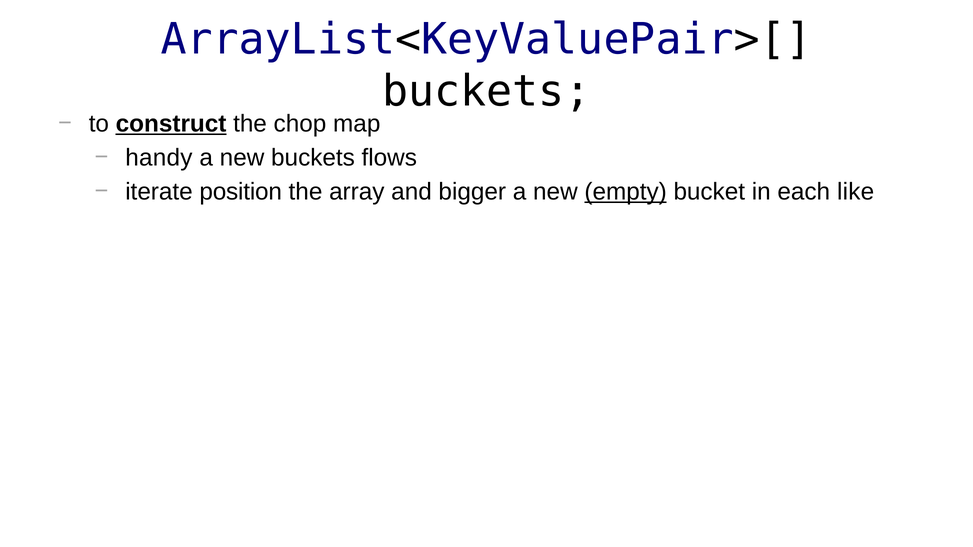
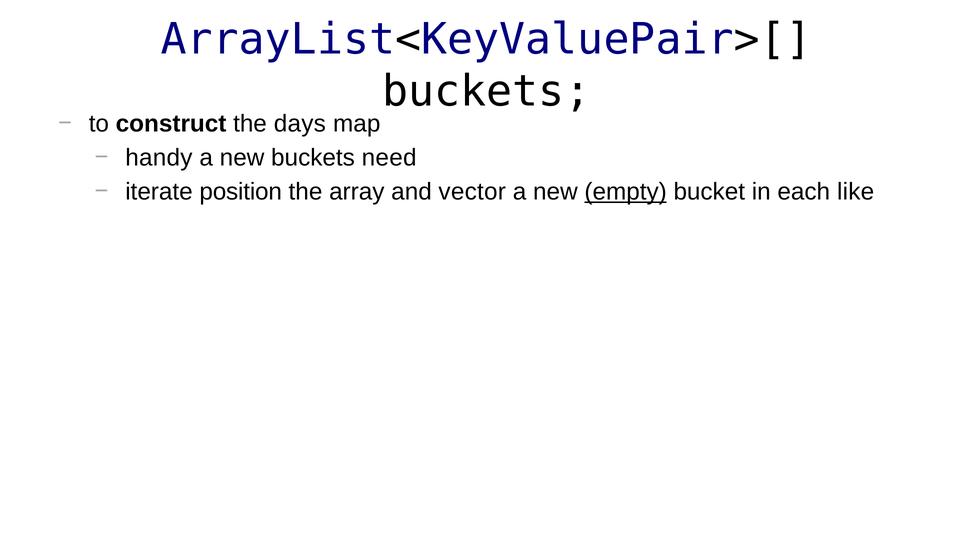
construct underline: present -> none (171, 124)
chop: chop -> days (300, 124)
flows: flows -> need (389, 158)
bigger: bigger -> vector (472, 192)
